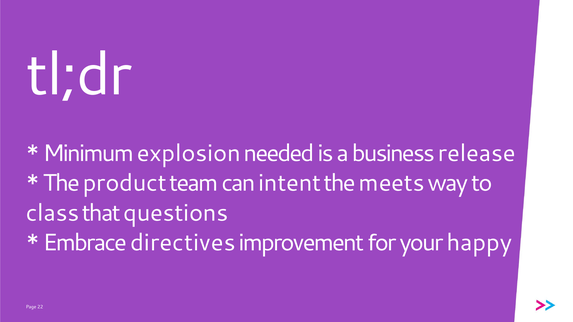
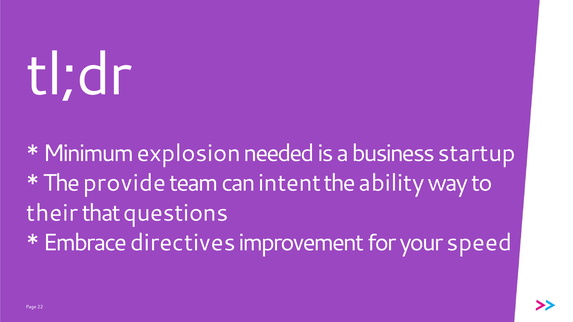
release: release -> startup (477, 154)
product: product -> provide (125, 183)
meets: meets -> ability (392, 183)
class: class -> their (52, 213)
happy: happy -> speed (479, 243)
